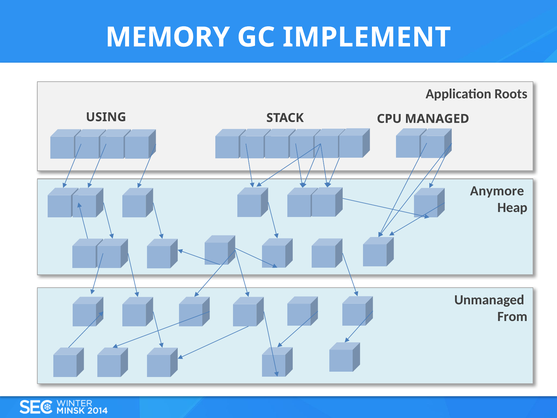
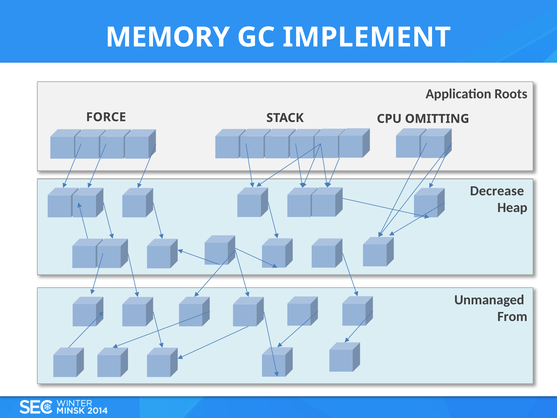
USING: USING -> FORCE (106, 117)
MANAGED: MANAGED -> OMITTING (437, 119)
Anymore: Anymore -> Decrease (497, 191)
